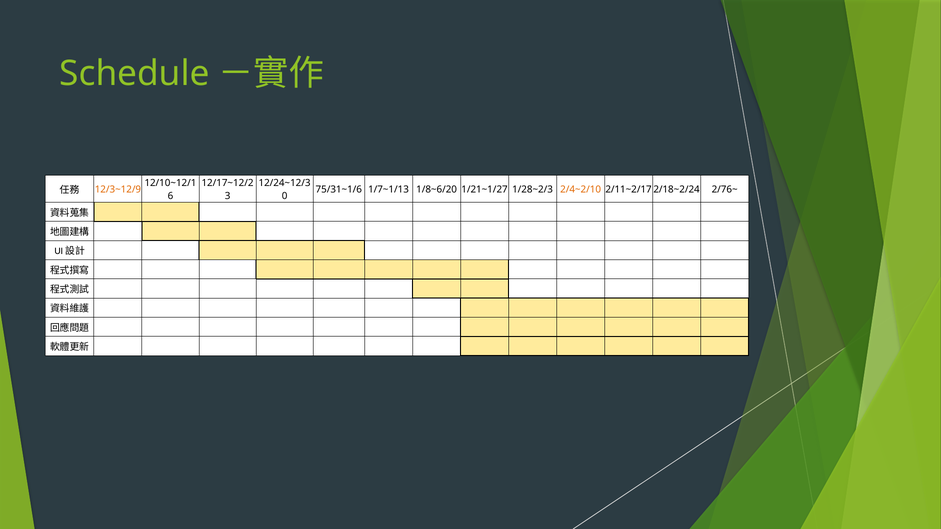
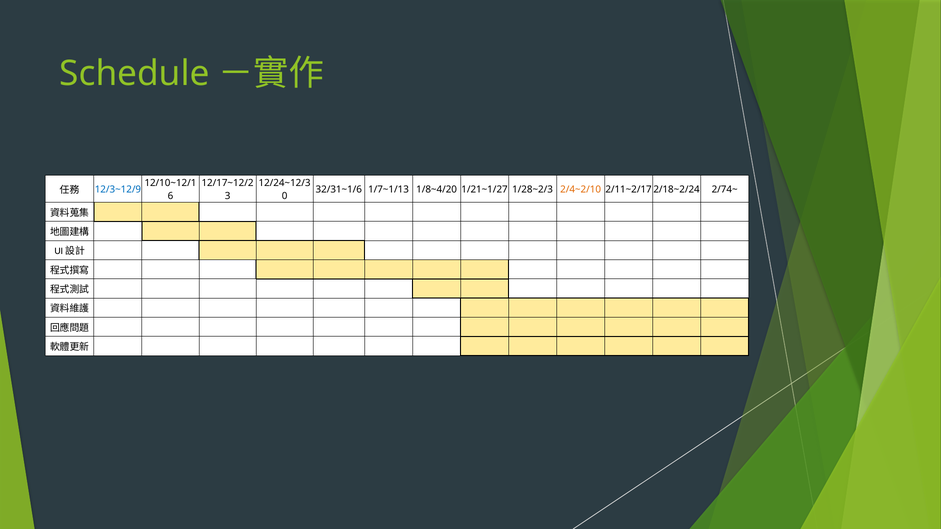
12/3~12/9 colour: orange -> blue (118, 190)
75/31~1/6: 75/31~1/6 -> 32/31~1/6 (339, 190)
1/8~6/20: 1/8~6/20 -> 1/8~4/20 (437, 190)
2/76~: 2/76~ -> 2/74~ (725, 190)
